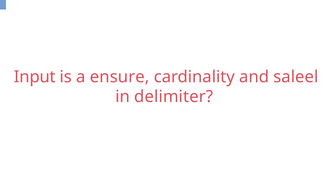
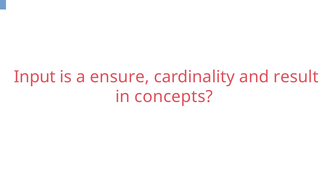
saleel: saleel -> result (296, 77)
delimiter: delimiter -> concepts (174, 97)
